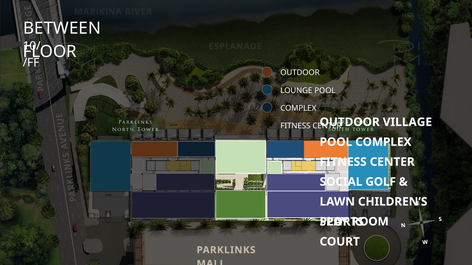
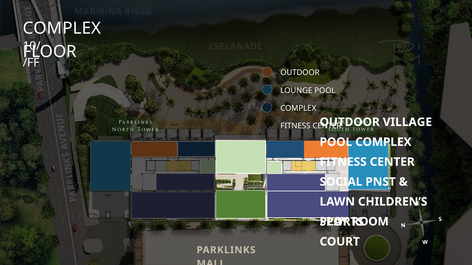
BETWEEN: BETWEEN -> COMPLEX (62, 28)
GOLF: GOLF -> PNST (381, 182)
